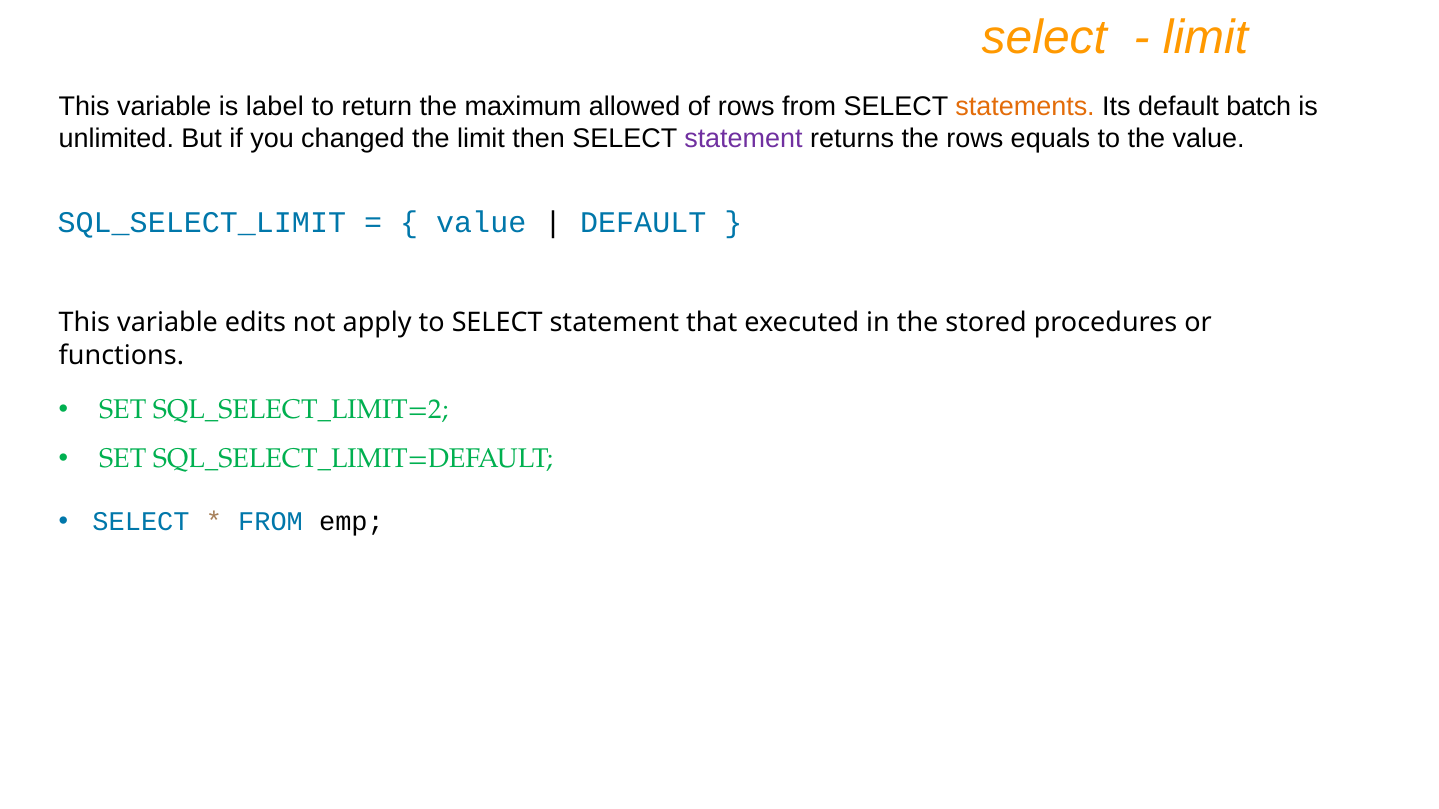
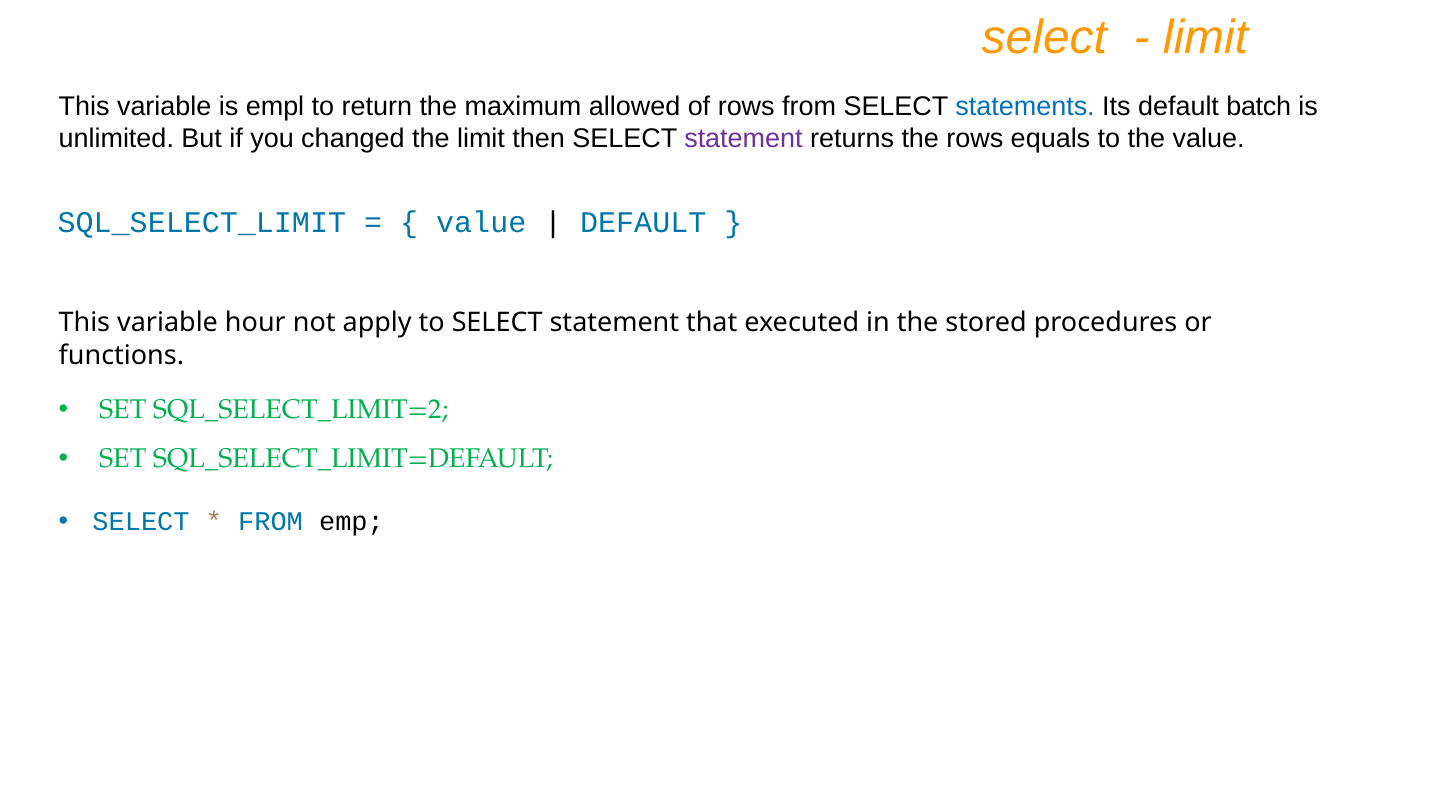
label: label -> empl (275, 106)
statements colour: orange -> blue (1025, 106)
edits: edits -> hour (255, 323)
